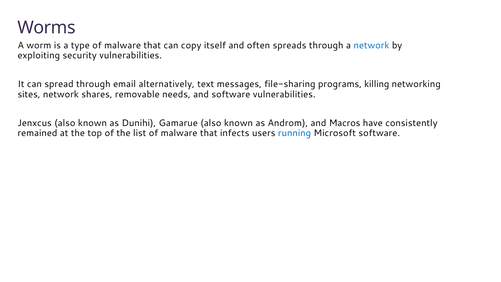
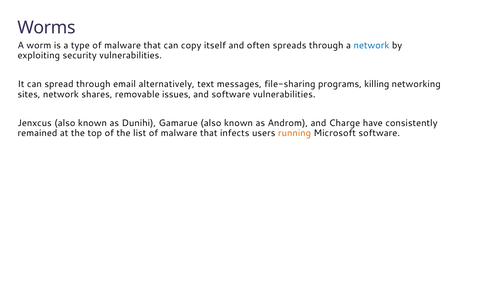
needs: needs -> issues (176, 94)
Macros: Macros -> Charge (345, 123)
running colour: blue -> orange (295, 133)
